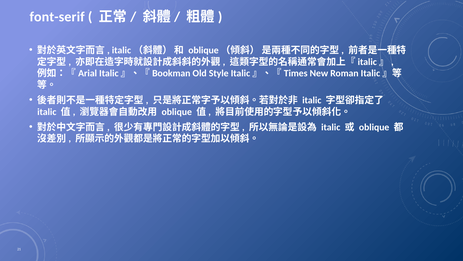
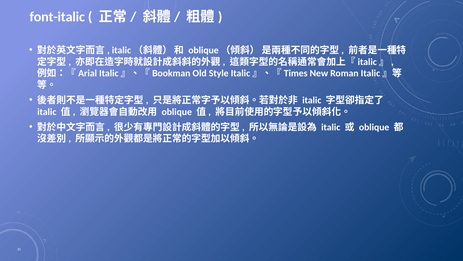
font-serif: font-serif -> font-italic (57, 17)
